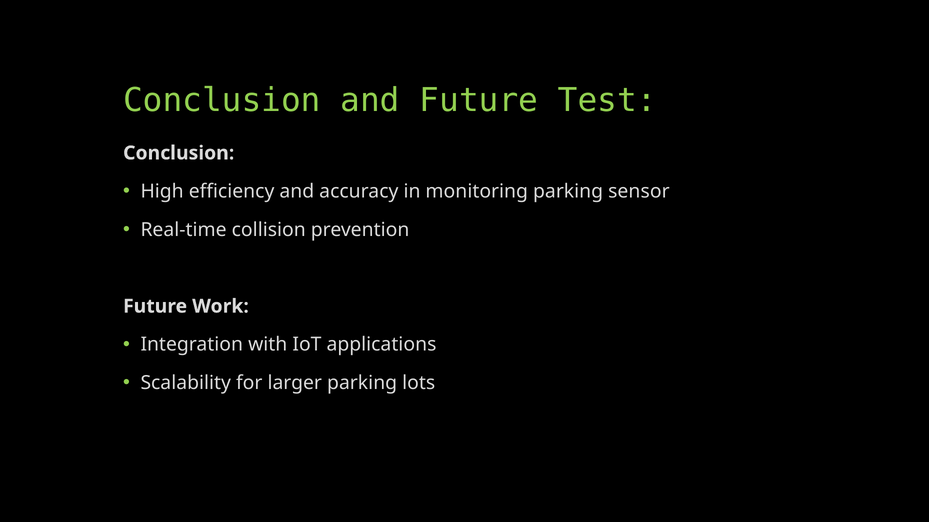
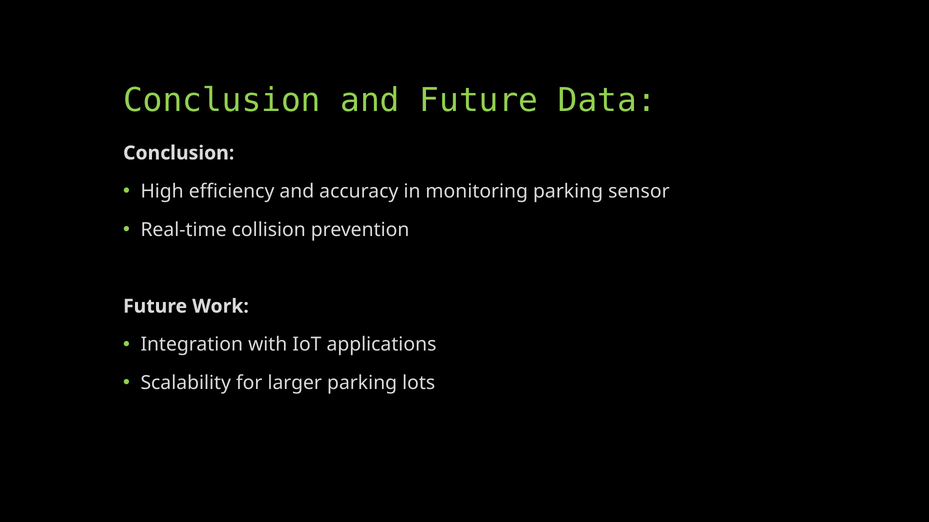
Test: Test -> Data (607, 100)
